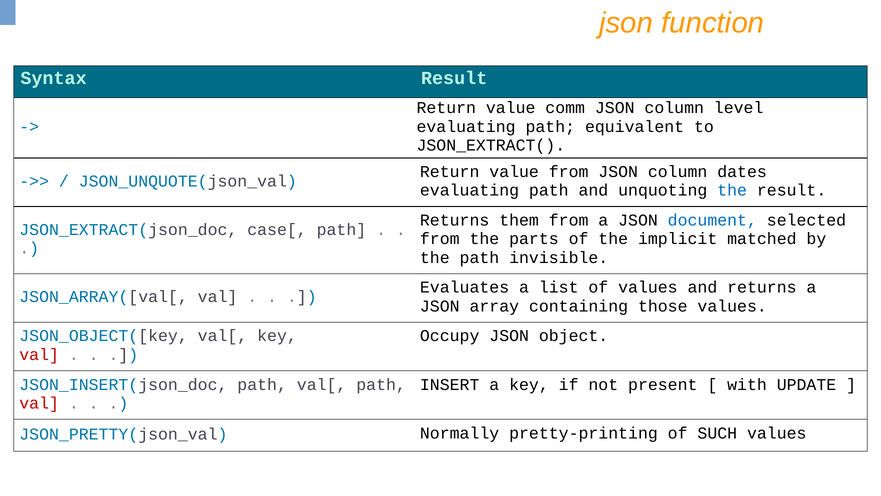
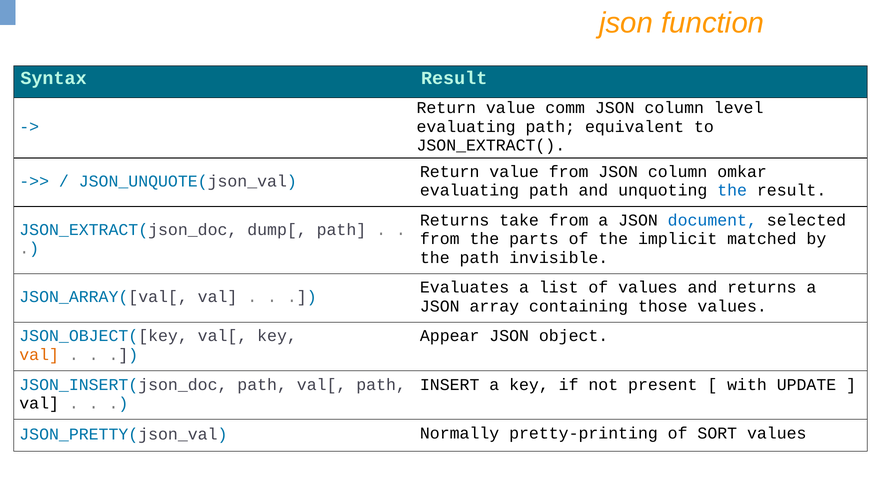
dates: dates -> omkar (742, 172)
them: them -> take (519, 220)
case[: case[ -> dump[ (277, 229)
Occupy: Occupy -> Appear (450, 336)
val colour: red -> orange (39, 354)
val colour: red -> black (39, 403)
SUCH: SUCH -> SORT (717, 433)
